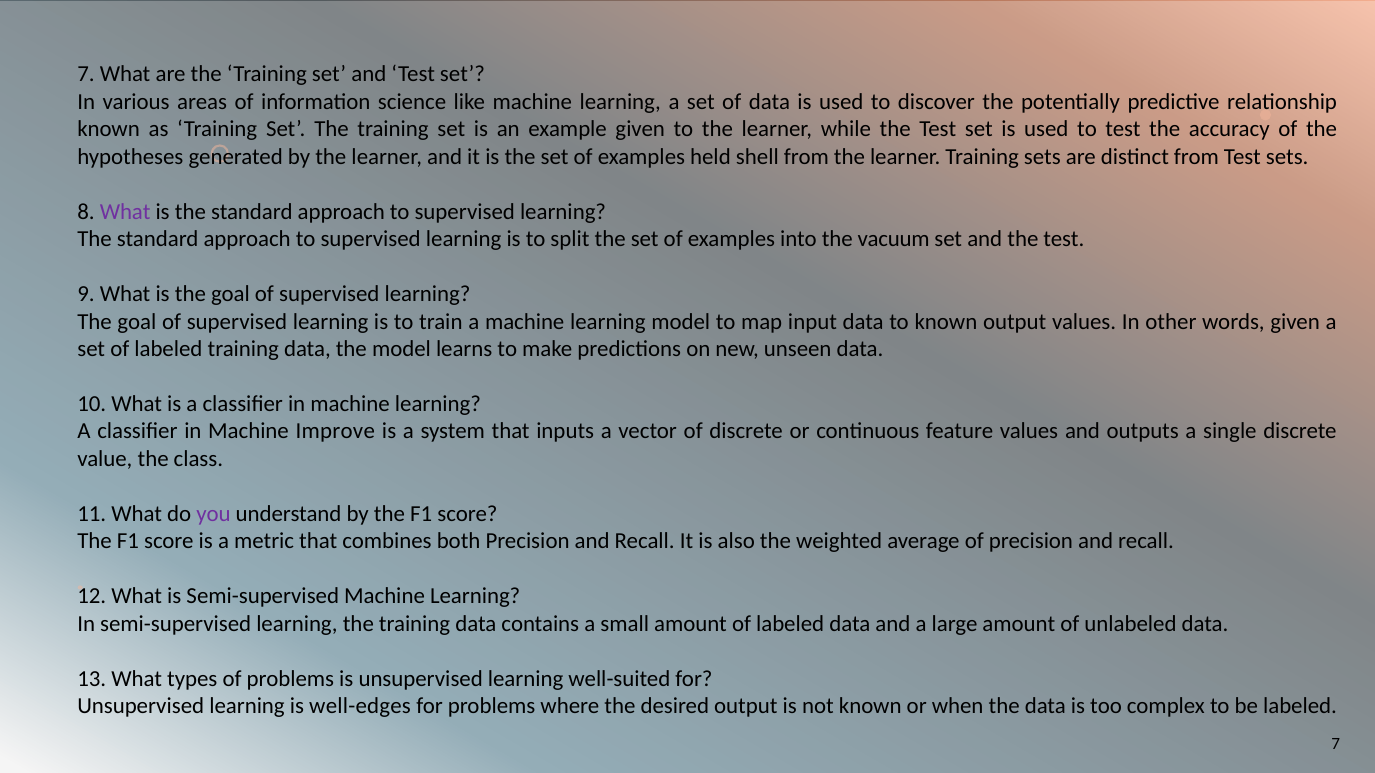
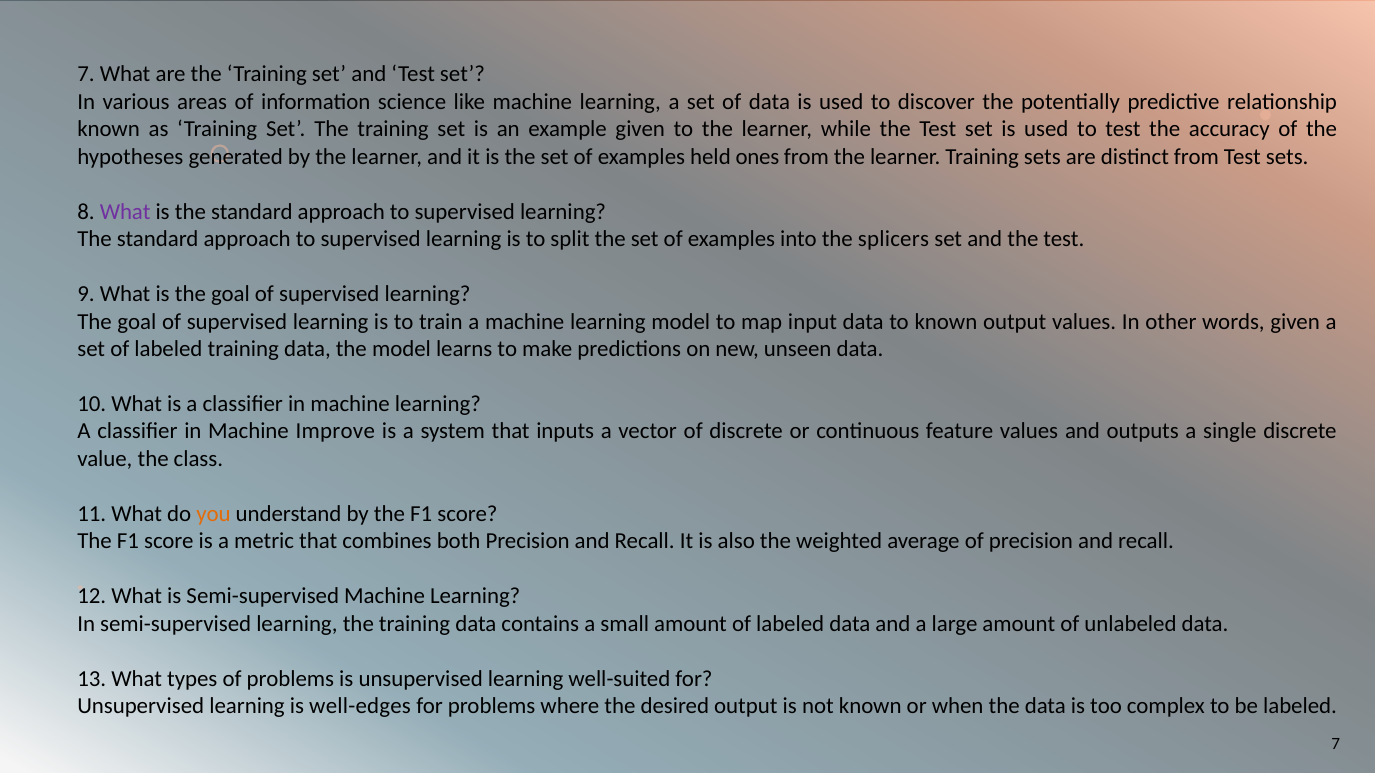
shell: shell -> ones (757, 157)
vacuum: vacuum -> splicers (893, 239)
you colour: purple -> orange (213, 514)
